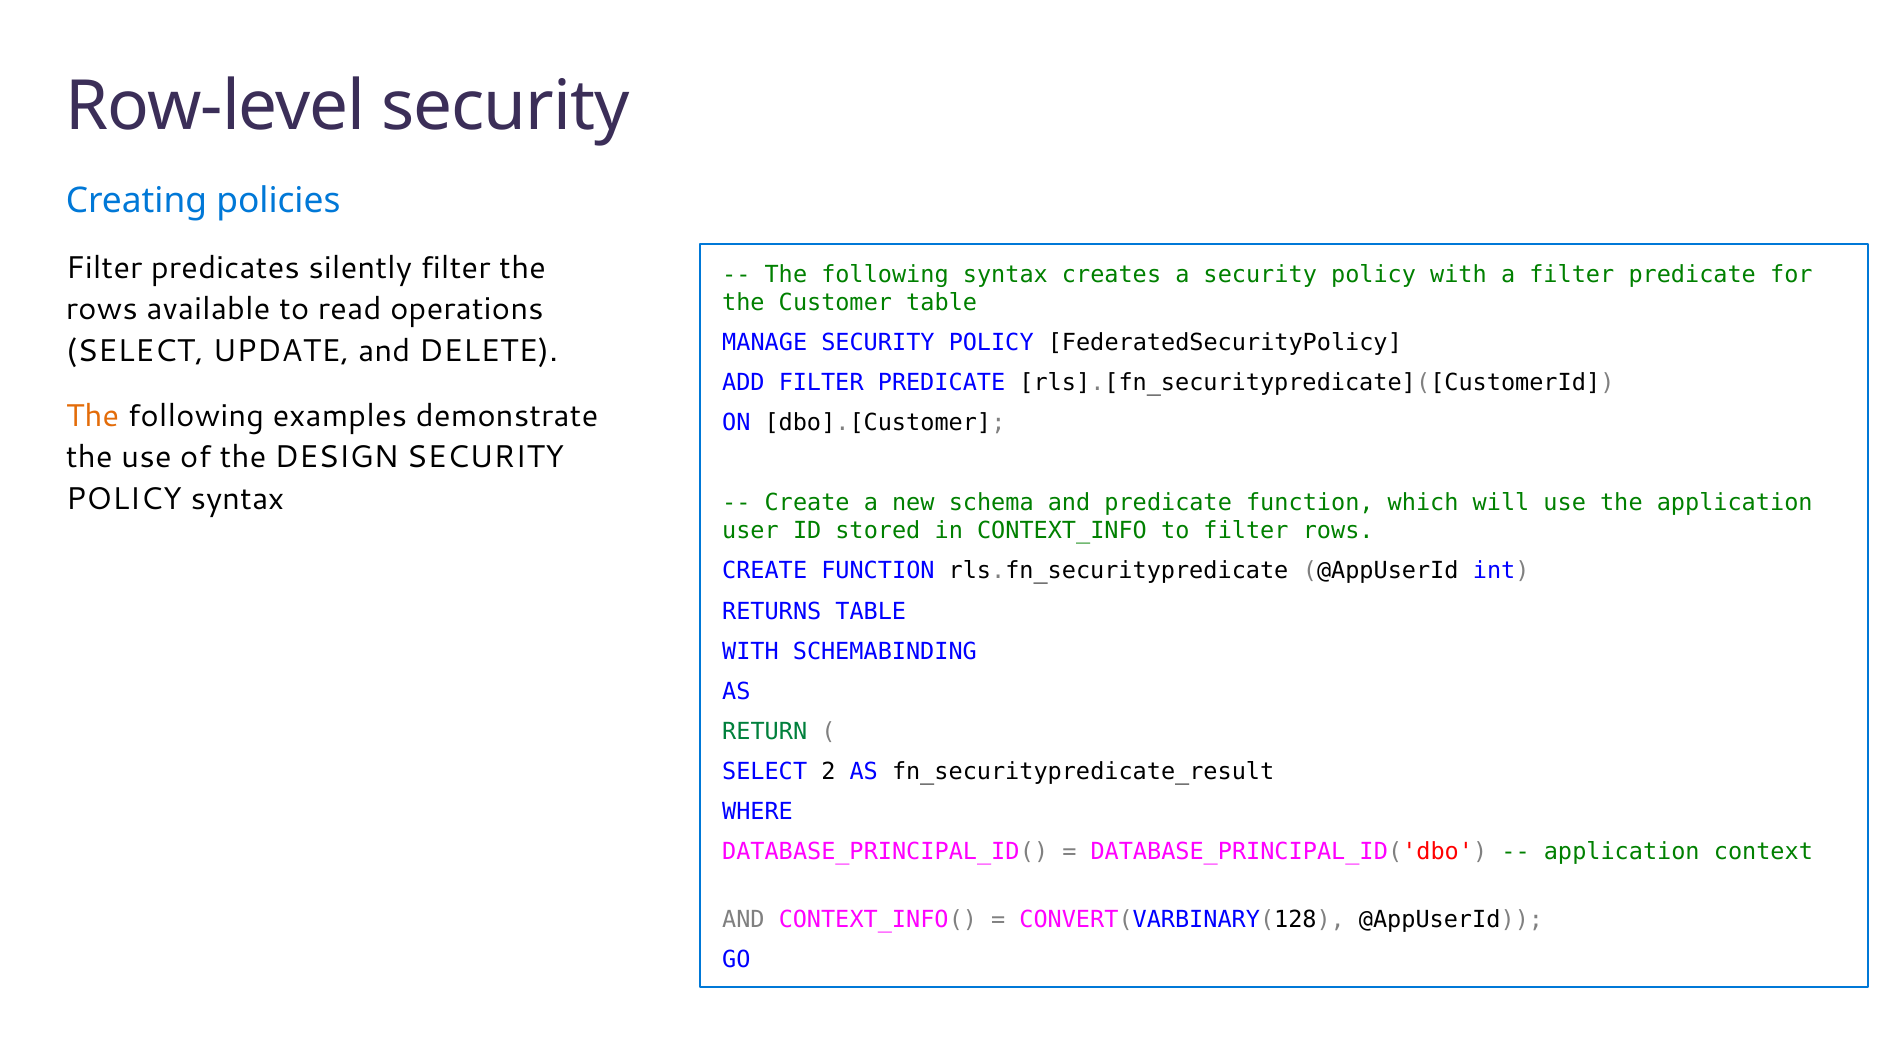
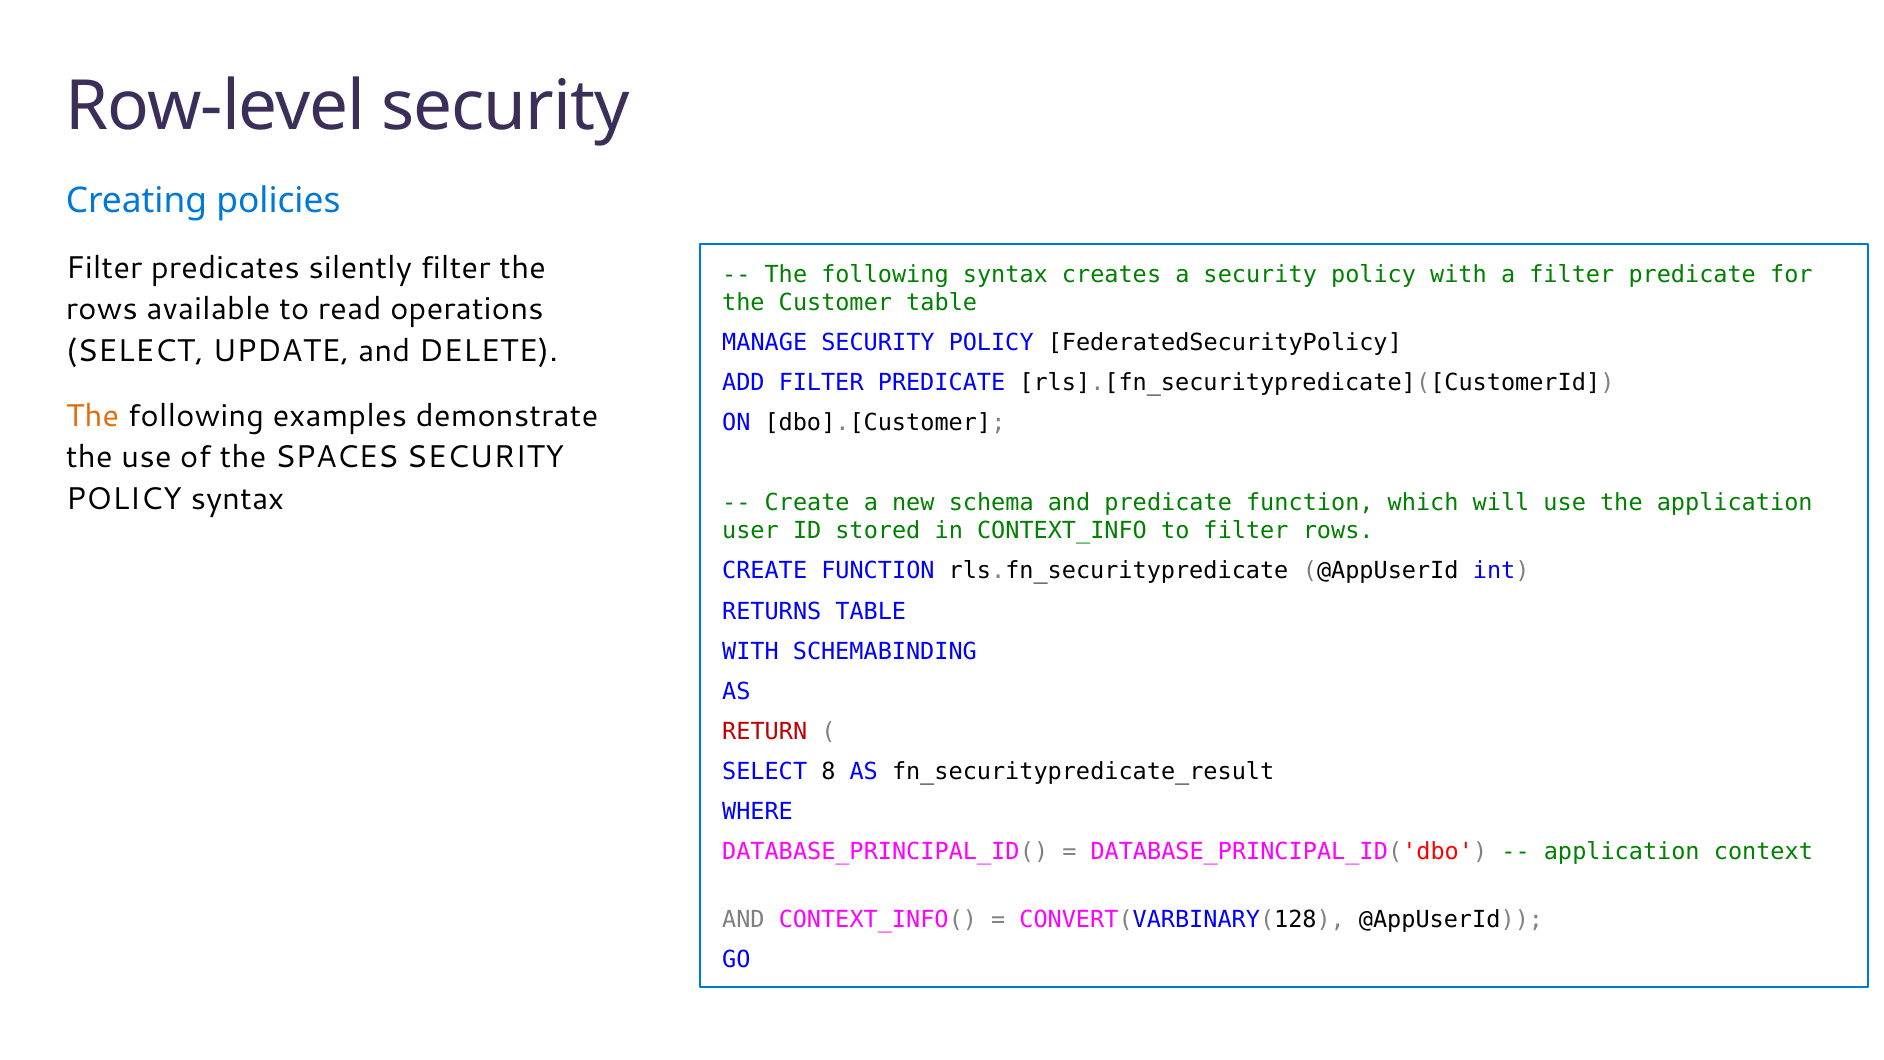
DESIGN: DESIGN -> SPACES (337, 457)
RETURN colour: green -> red (765, 731)
2: 2 -> 8 (828, 771)
